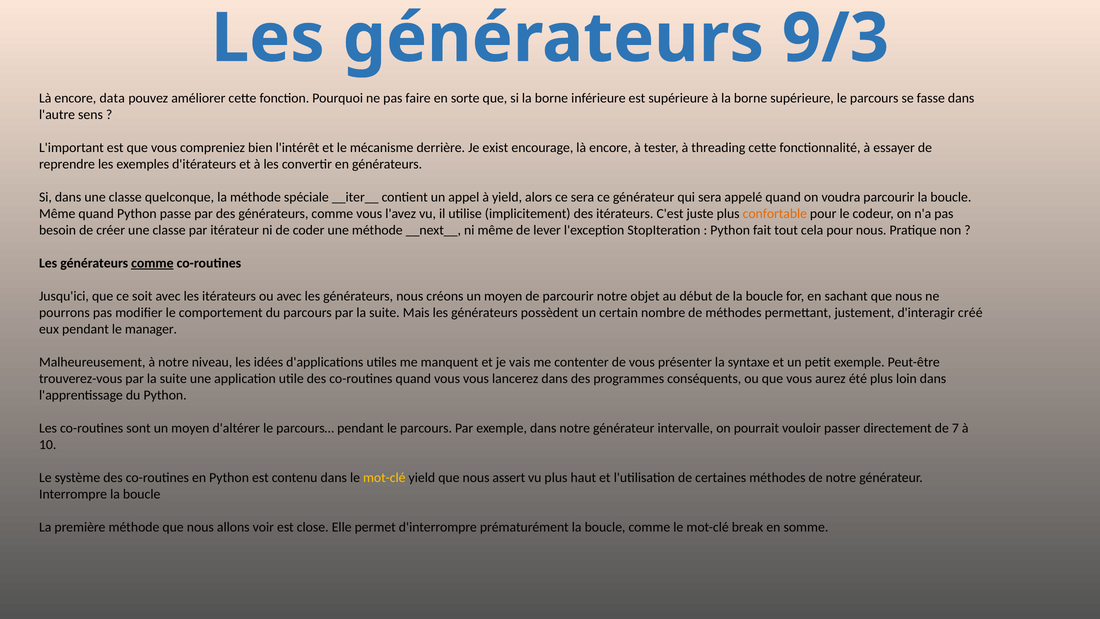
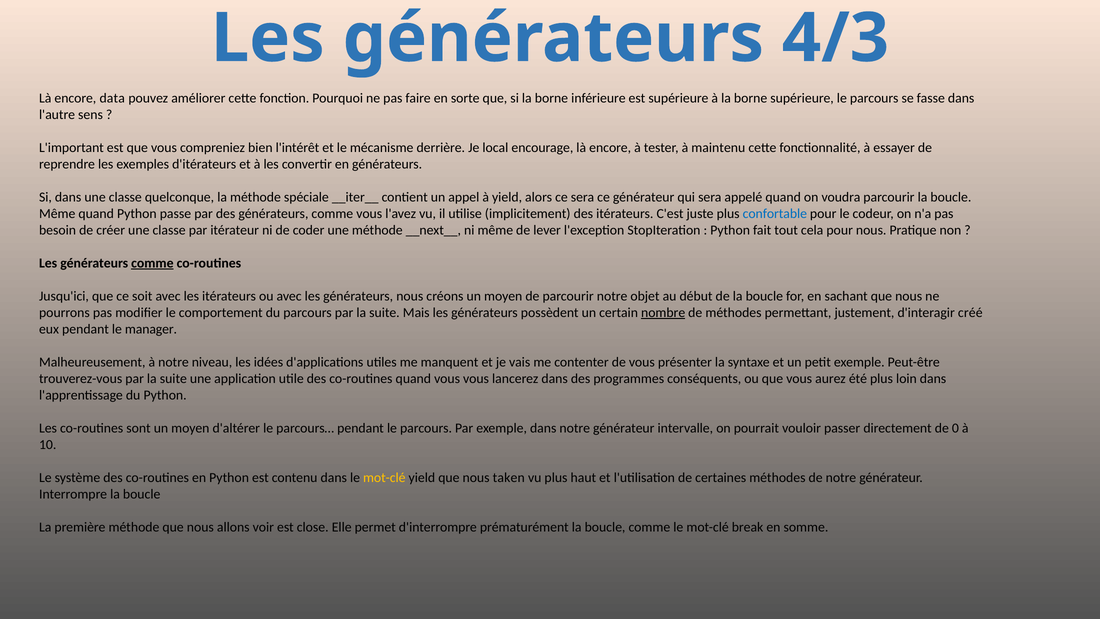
9/3: 9/3 -> 4/3 (835, 38)
exist: exist -> local (495, 147)
threading: threading -> maintenu (718, 147)
confortable colour: orange -> blue (775, 213)
nombre underline: none -> present (663, 312)
7: 7 -> 0 (955, 428)
assert: assert -> taken (509, 477)
